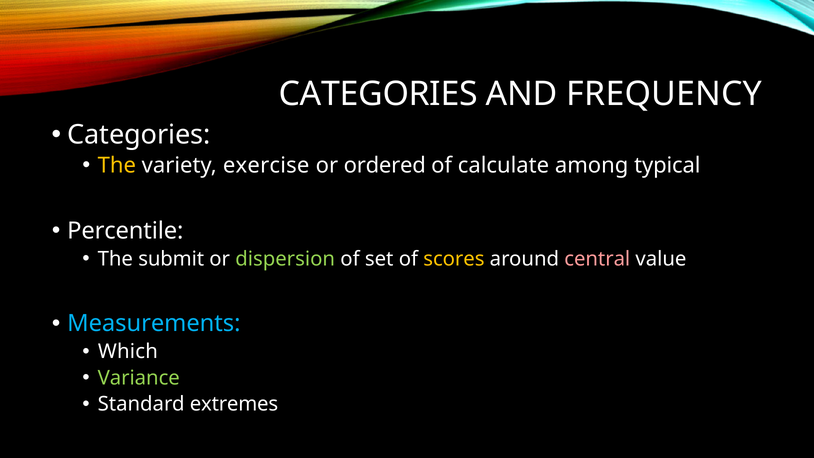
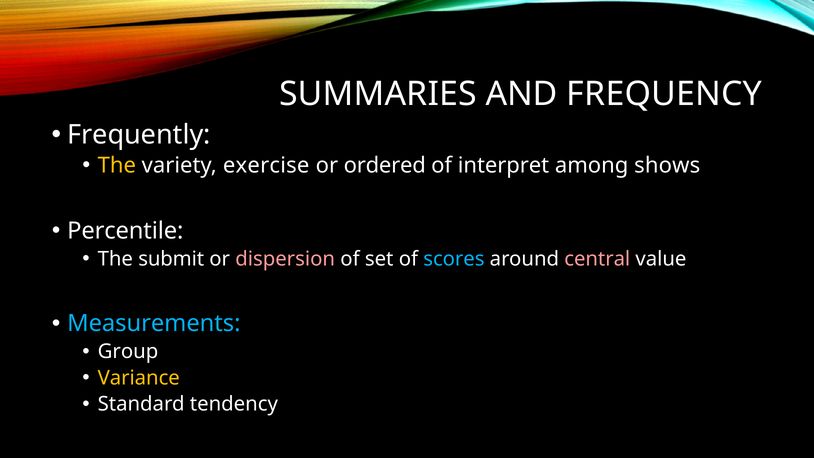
CATEGORIES: CATEGORIES -> SUMMARIES (378, 94)
Categories: Categories -> Frequently (139, 135)
calculate: calculate -> interpret (504, 165)
typical: typical -> shows (667, 165)
dispersion colour: light green -> pink (285, 259)
scores colour: yellow -> light blue (454, 259)
Which: Which -> Group (128, 352)
Variance colour: light green -> yellow (139, 378)
extremes: extremes -> tendency (234, 404)
